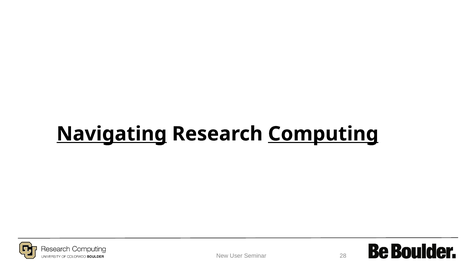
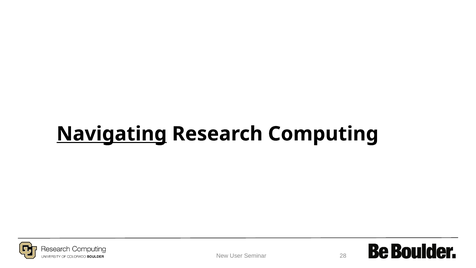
Computing underline: present -> none (323, 134)
